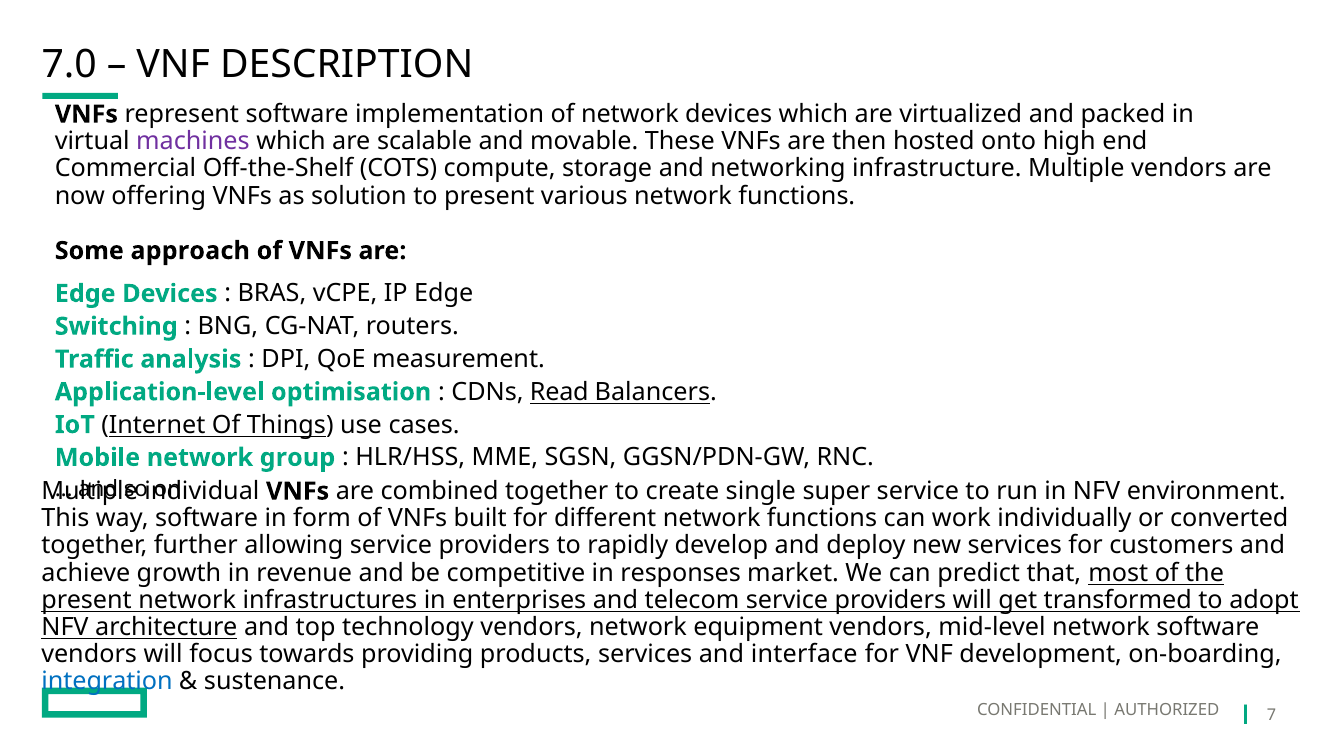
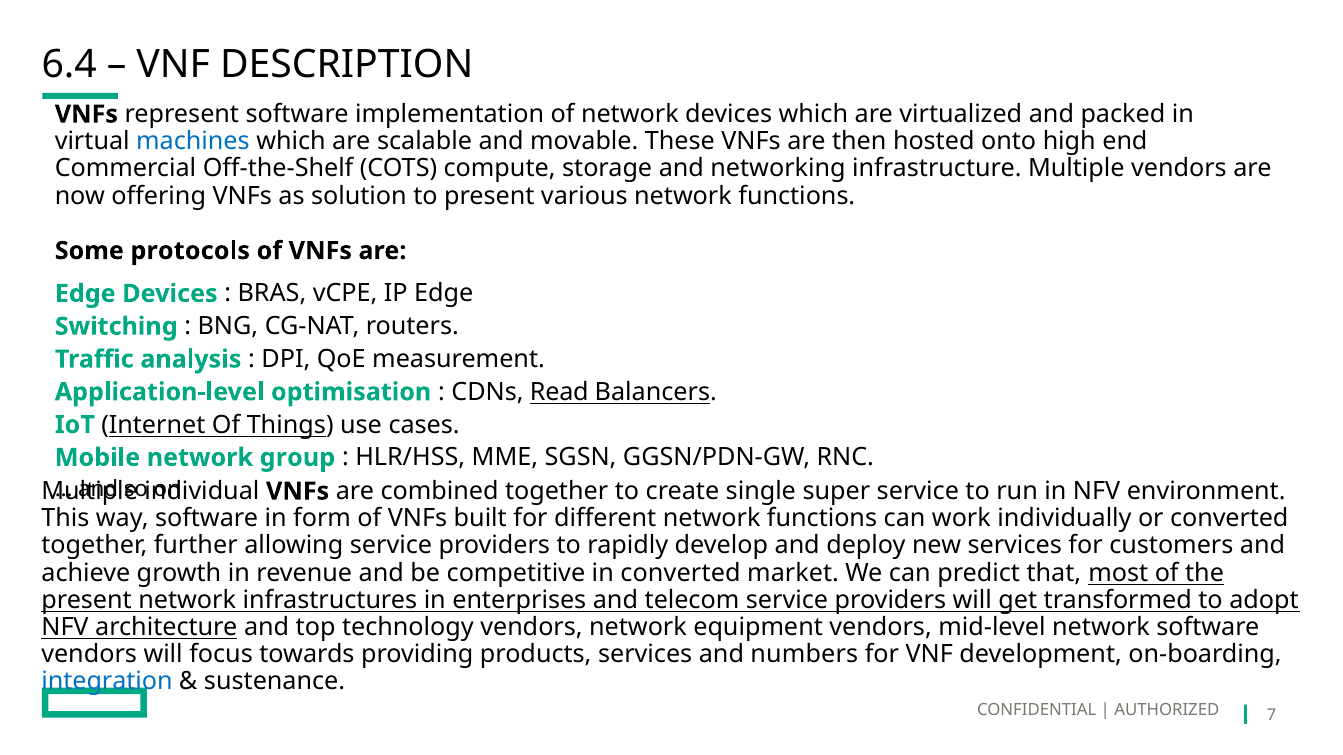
7.0: 7.0 -> 6.4 (69, 65)
machines colour: purple -> blue (193, 142)
approach: approach -> protocols (190, 251)
in responses: responses -> converted (680, 573)
interface: interface -> numbers (804, 655)
